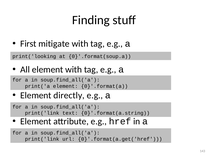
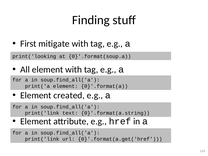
directly: directly -> created (69, 95)
